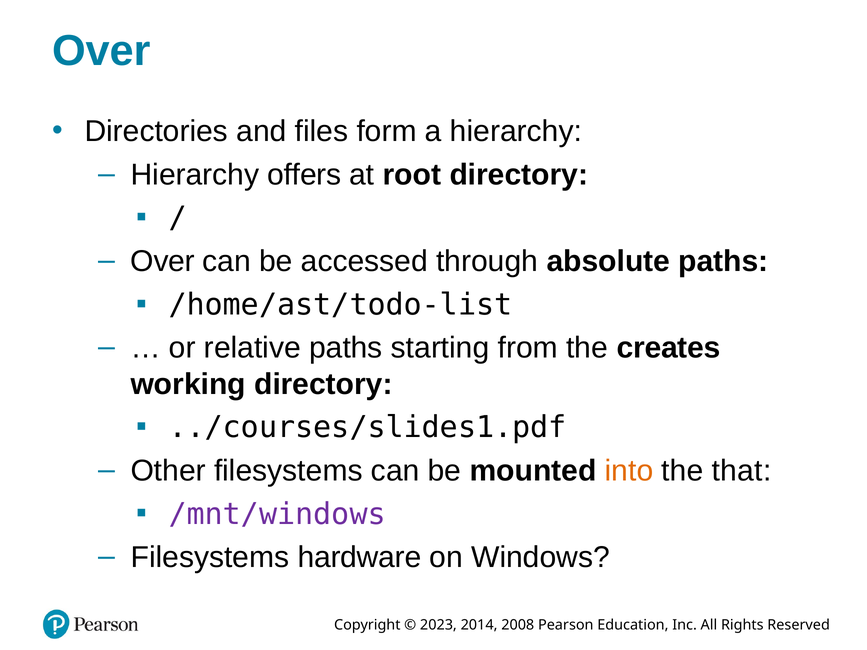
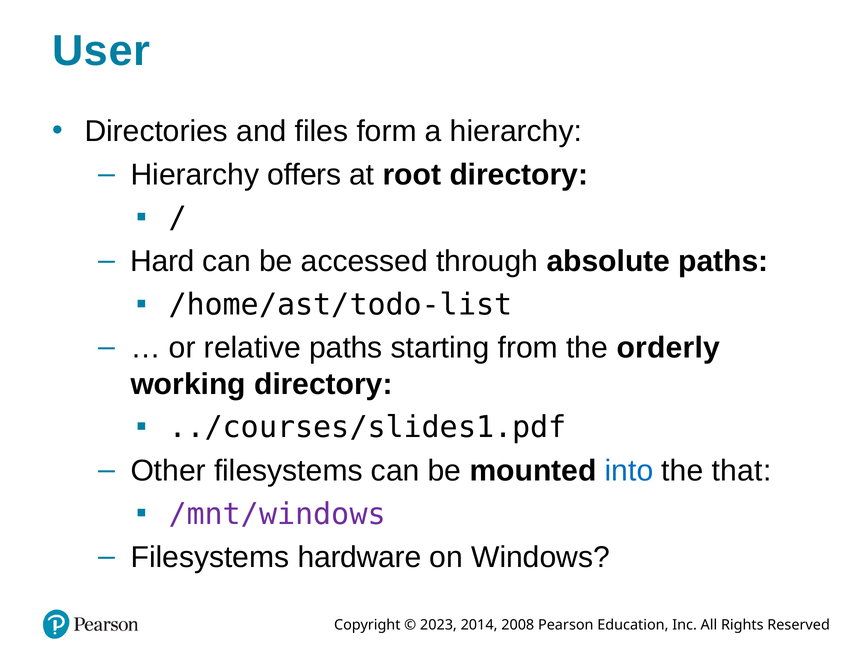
Over: Over -> User (101, 51)
Over: Over -> Hard (163, 261)
creates: creates -> orderly (668, 348)
into colour: orange -> blue (629, 471)
